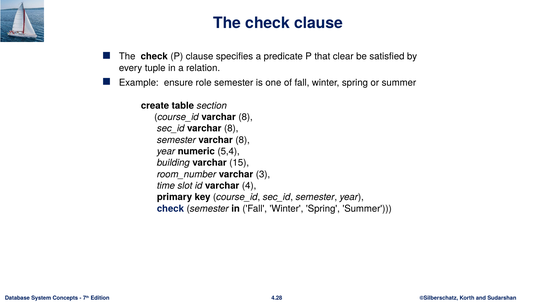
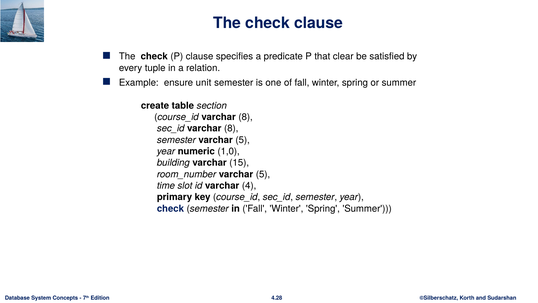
role: role -> unit (204, 83)
semester varchar 8: 8 -> 5 (243, 140)
5,4: 5,4 -> 1,0 (229, 151)
room_number varchar 3: 3 -> 5 (263, 174)
